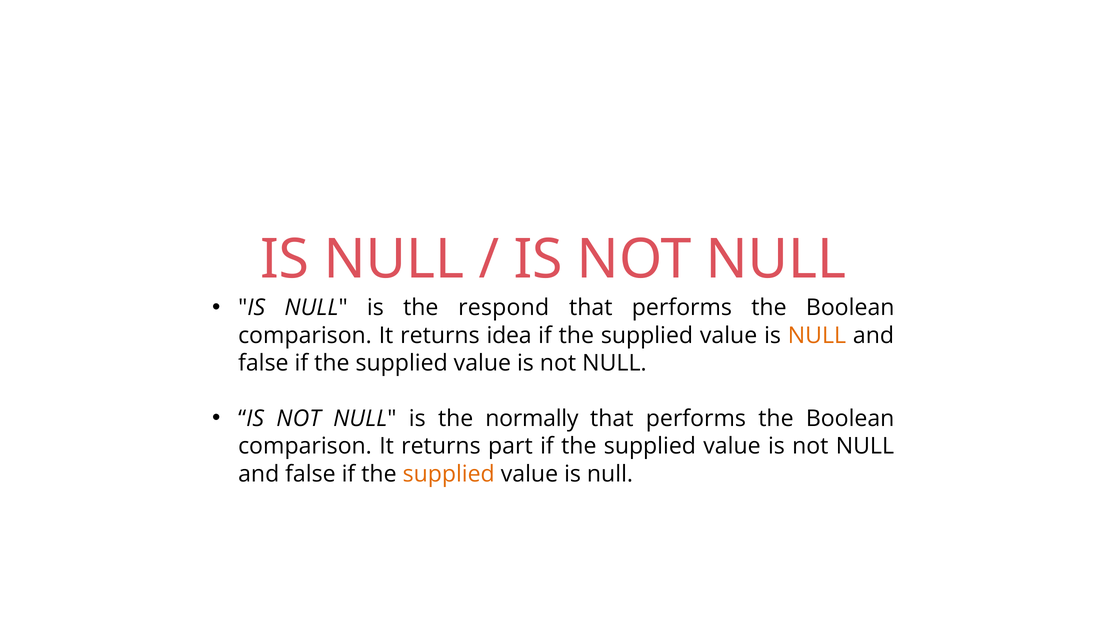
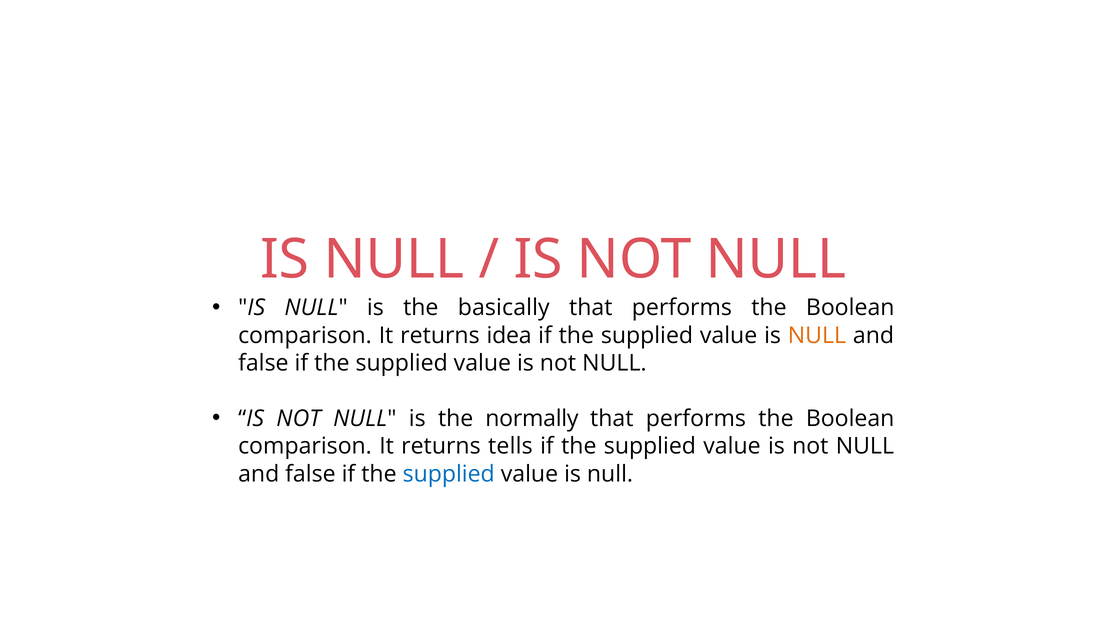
respond: respond -> basically (504, 308)
part: part -> tells (510, 446)
supplied colour: orange -> blue (449, 474)
